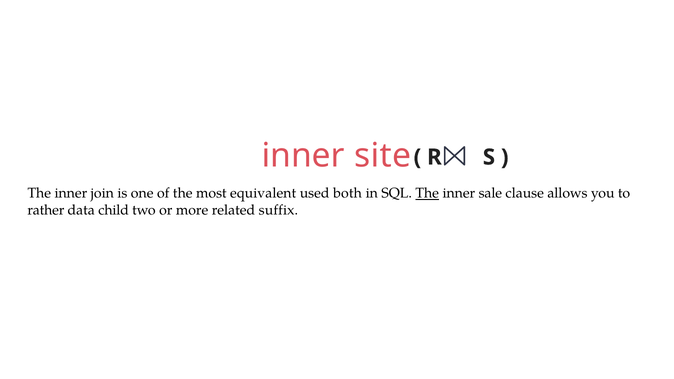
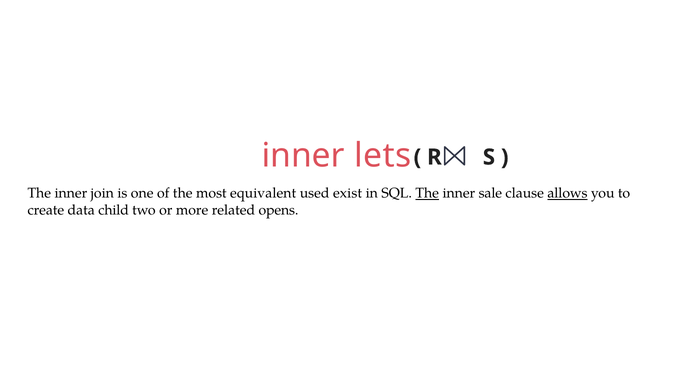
site: site -> lets (383, 156)
both: both -> exist (348, 193)
allows underline: none -> present (567, 193)
rather: rather -> create (46, 210)
suffix: suffix -> opens (279, 210)
